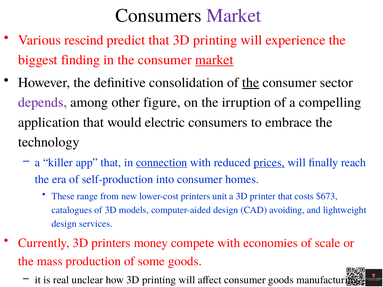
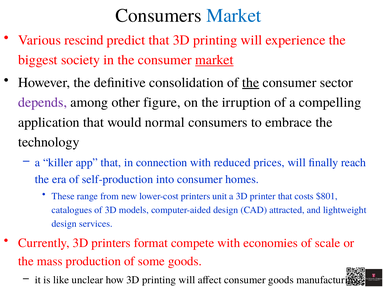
Market colour: purple -> blue (234, 16)
finding: finding -> society (81, 60)
electric: electric -> normal (165, 122)
connection underline: present -> none (162, 163)
prices underline: present -> none (269, 163)
$673: $673 -> $801 (327, 196)
avoiding: avoiding -> attracted (287, 210)
money: money -> format (151, 243)
real: real -> like (61, 280)
